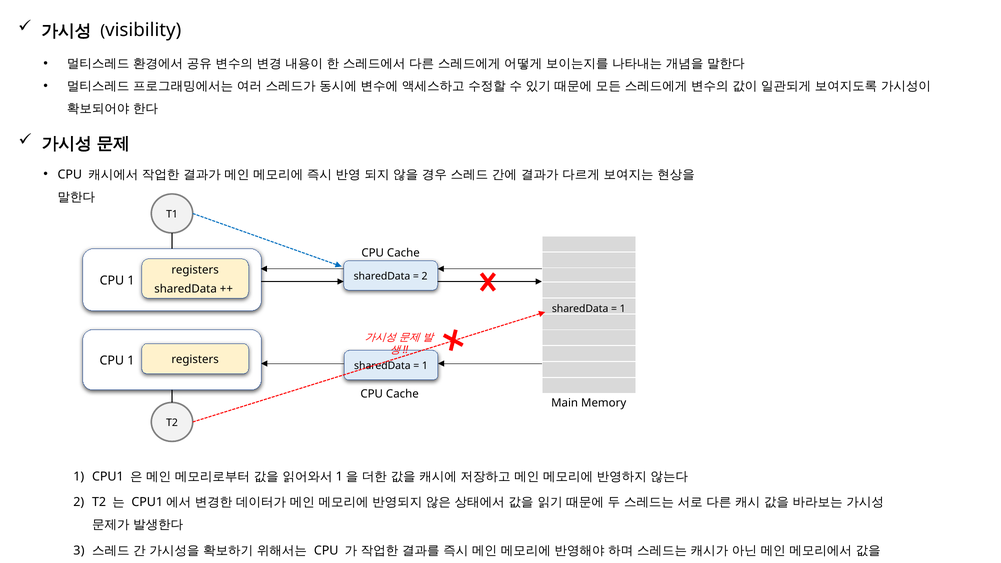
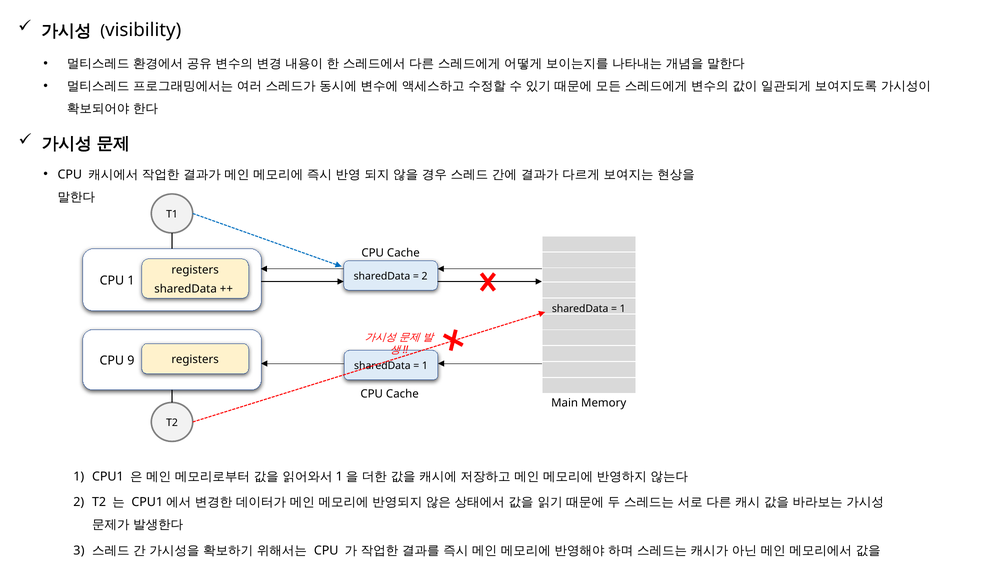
1: 1 -> 9 (131, 361)
